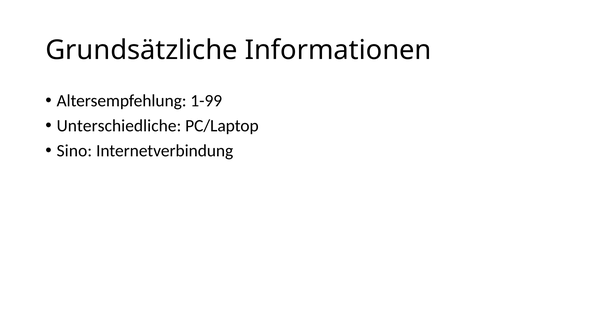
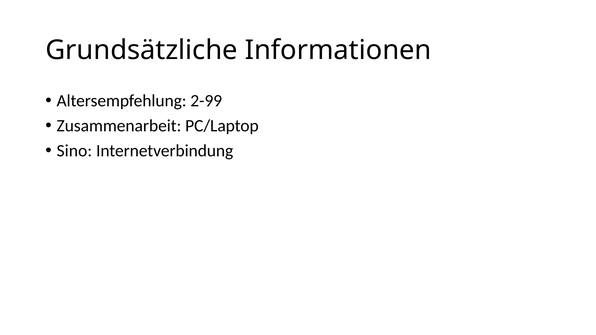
1-99: 1-99 -> 2-99 (206, 101)
Unterschiedliche: Unterschiedliche -> Zusammenarbeit (119, 126)
